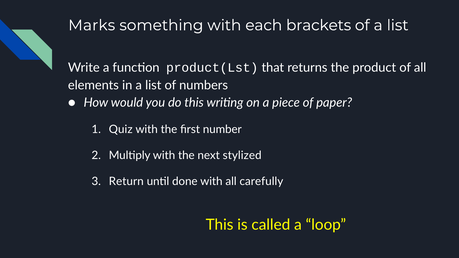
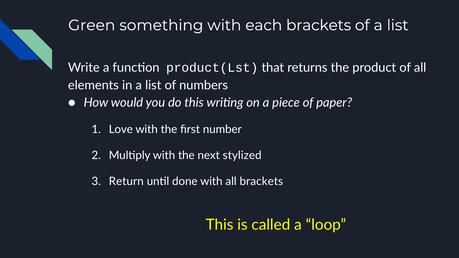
Marks: Marks -> Green (92, 25)
Quiz: Quiz -> Love (121, 130)
all carefully: carefully -> brackets (261, 182)
